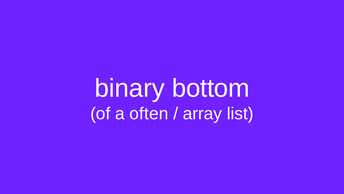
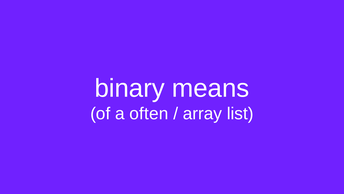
bottom: bottom -> means (211, 88)
